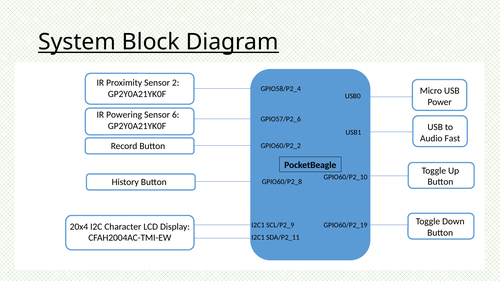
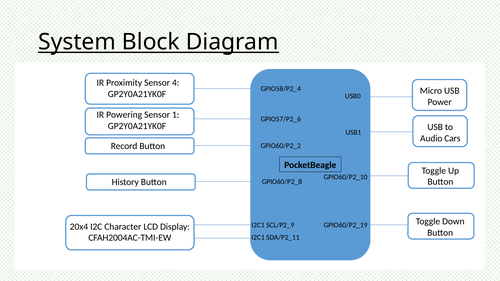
2: 2 -> 4 (176, 83)
6: 6 -> 1 (176, 115)
Fast: Fast -> Cars (452, 138)
